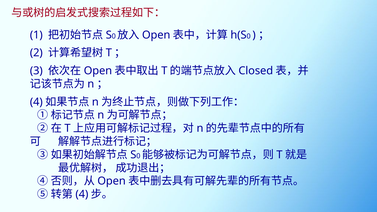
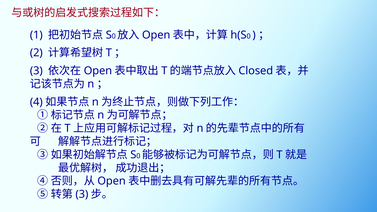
4: 4 -> 3 (82, 194)
